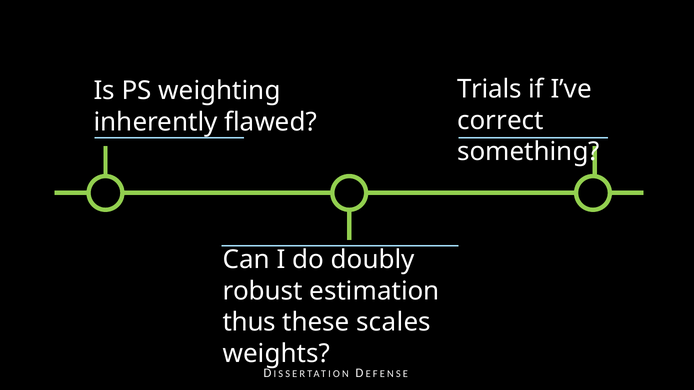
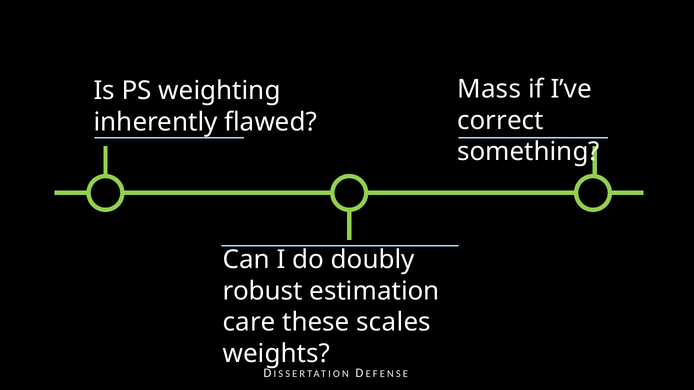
Trials: Trials -> Mass (489, 89)
thus: thus -> care (249, 323)
